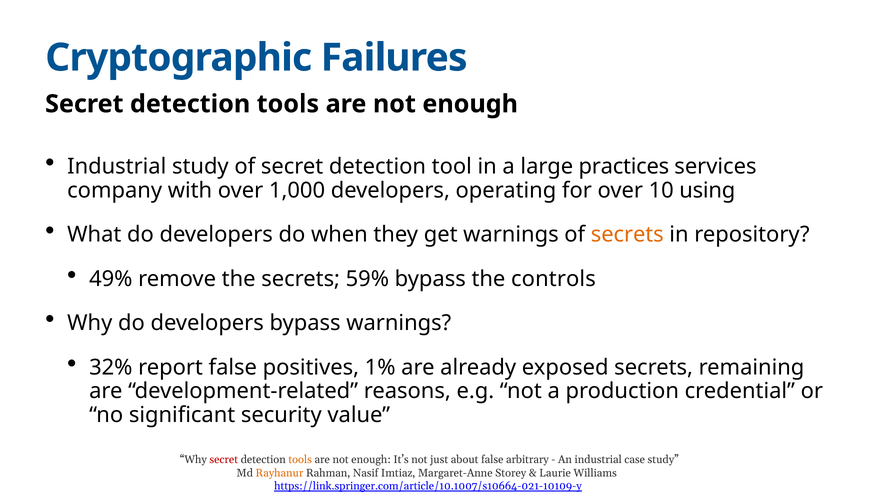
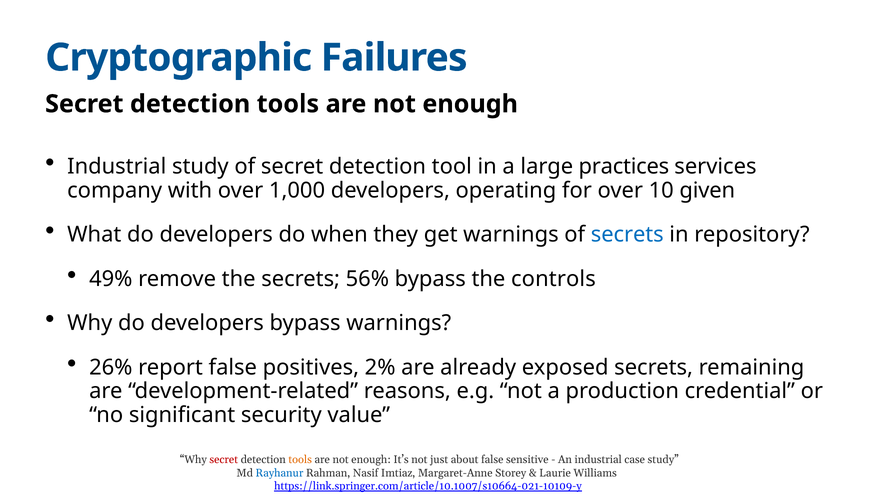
using: using -> given (707, 190)
secrets colour: orange -> blue (627, 235)
59%: 59% -> 56% (367, 279)
32%: 32% -> 26% (111, 367)
1%: 1% -> 2% (380, 367)
arbitrary: arbitrary -> sensitive (527, 460)
Rayhanur colour: orange -> blue (279, 473)
